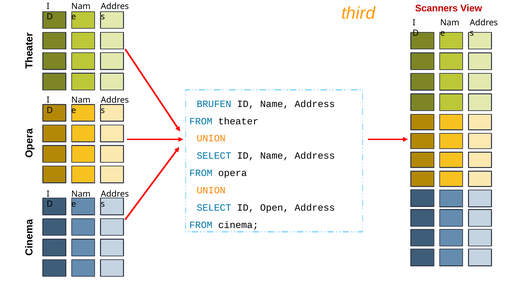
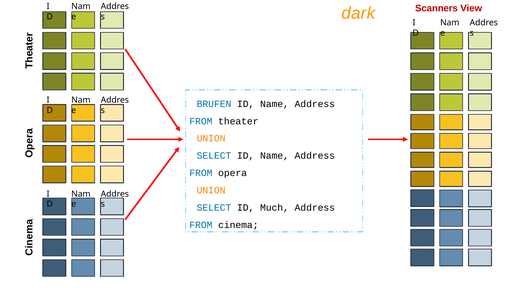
third: third -> dark (358, 13)
Open: Open -> Much (274, 208)
